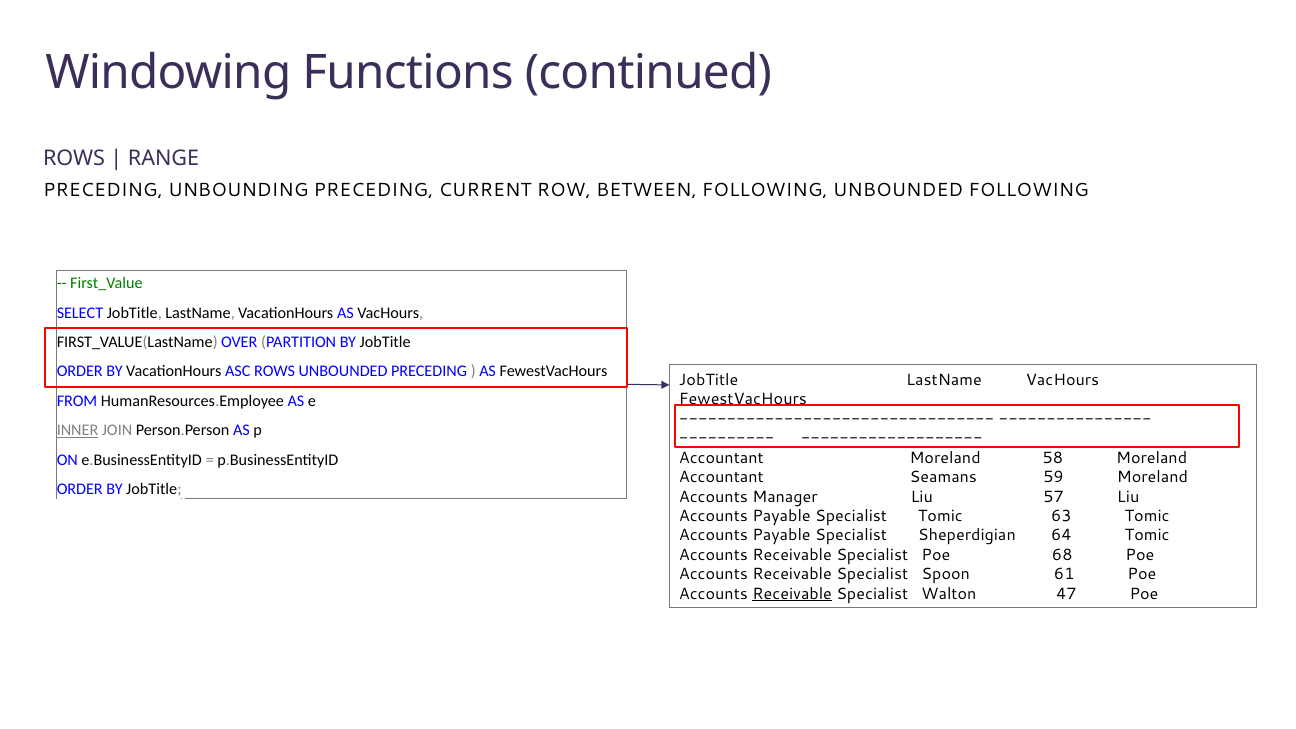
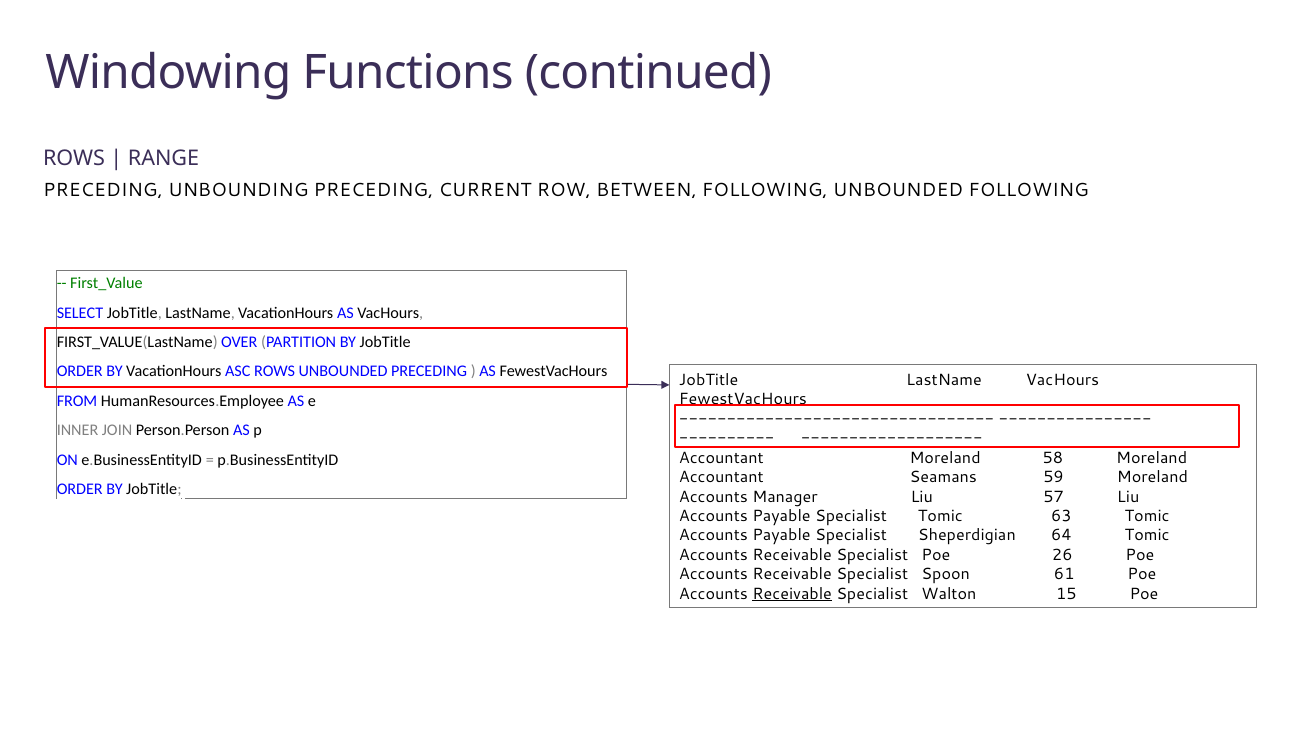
INNER underline: present -> none (78, 431)
68: 68 -> 26 (1062, 555)
47: 47 -> 15 (1066, 594)
